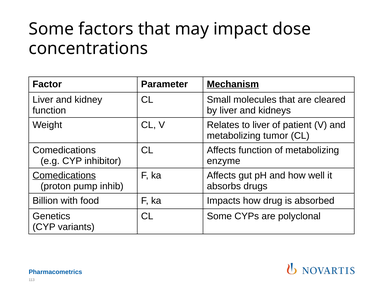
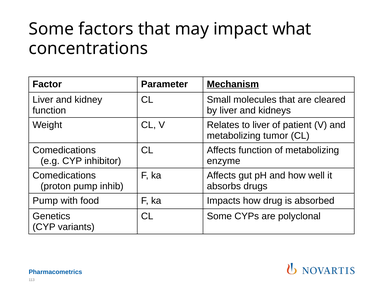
dose: dose -> what (292, 29)
Comedications underline: present -> none (64, 176)
Billion: Billion -> Pump (45, 201)
